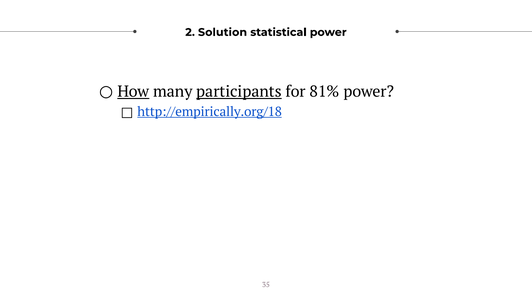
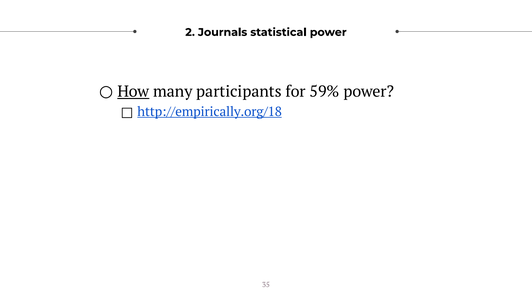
Solution: Solution -> Journals (223, 32)
participants underline: present -> none (239, 92)
81%: 81% -> 59% (325, 92)
